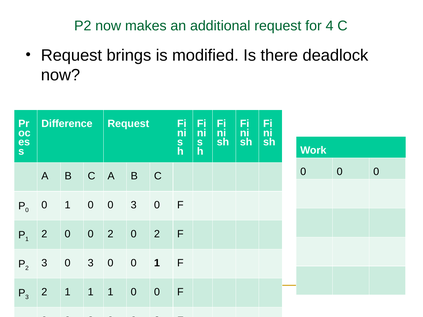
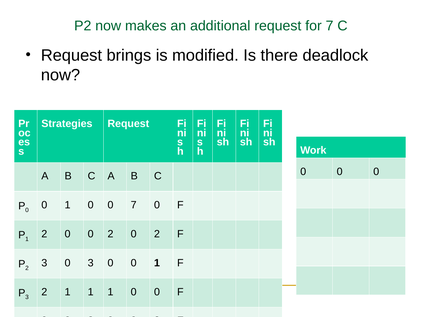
for 4: 4 -> 7 (330, 26)
Difference: Difference -> Strategies (67, 124)
0 0 3: 3 -> 7 (134, 205)
